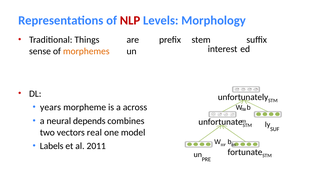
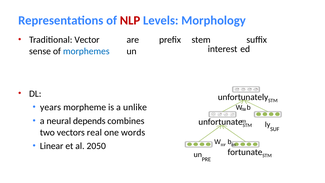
Things: Things -> Vector (87, 40)
morphemes colour: orange -> blue (86, 51)
across: across -> unlike (135, 107)
model: model -> words (133, 132)
Labels: Labels -> Linear (52, 146)
2011: 2011 -> 2050 (96, 146)
